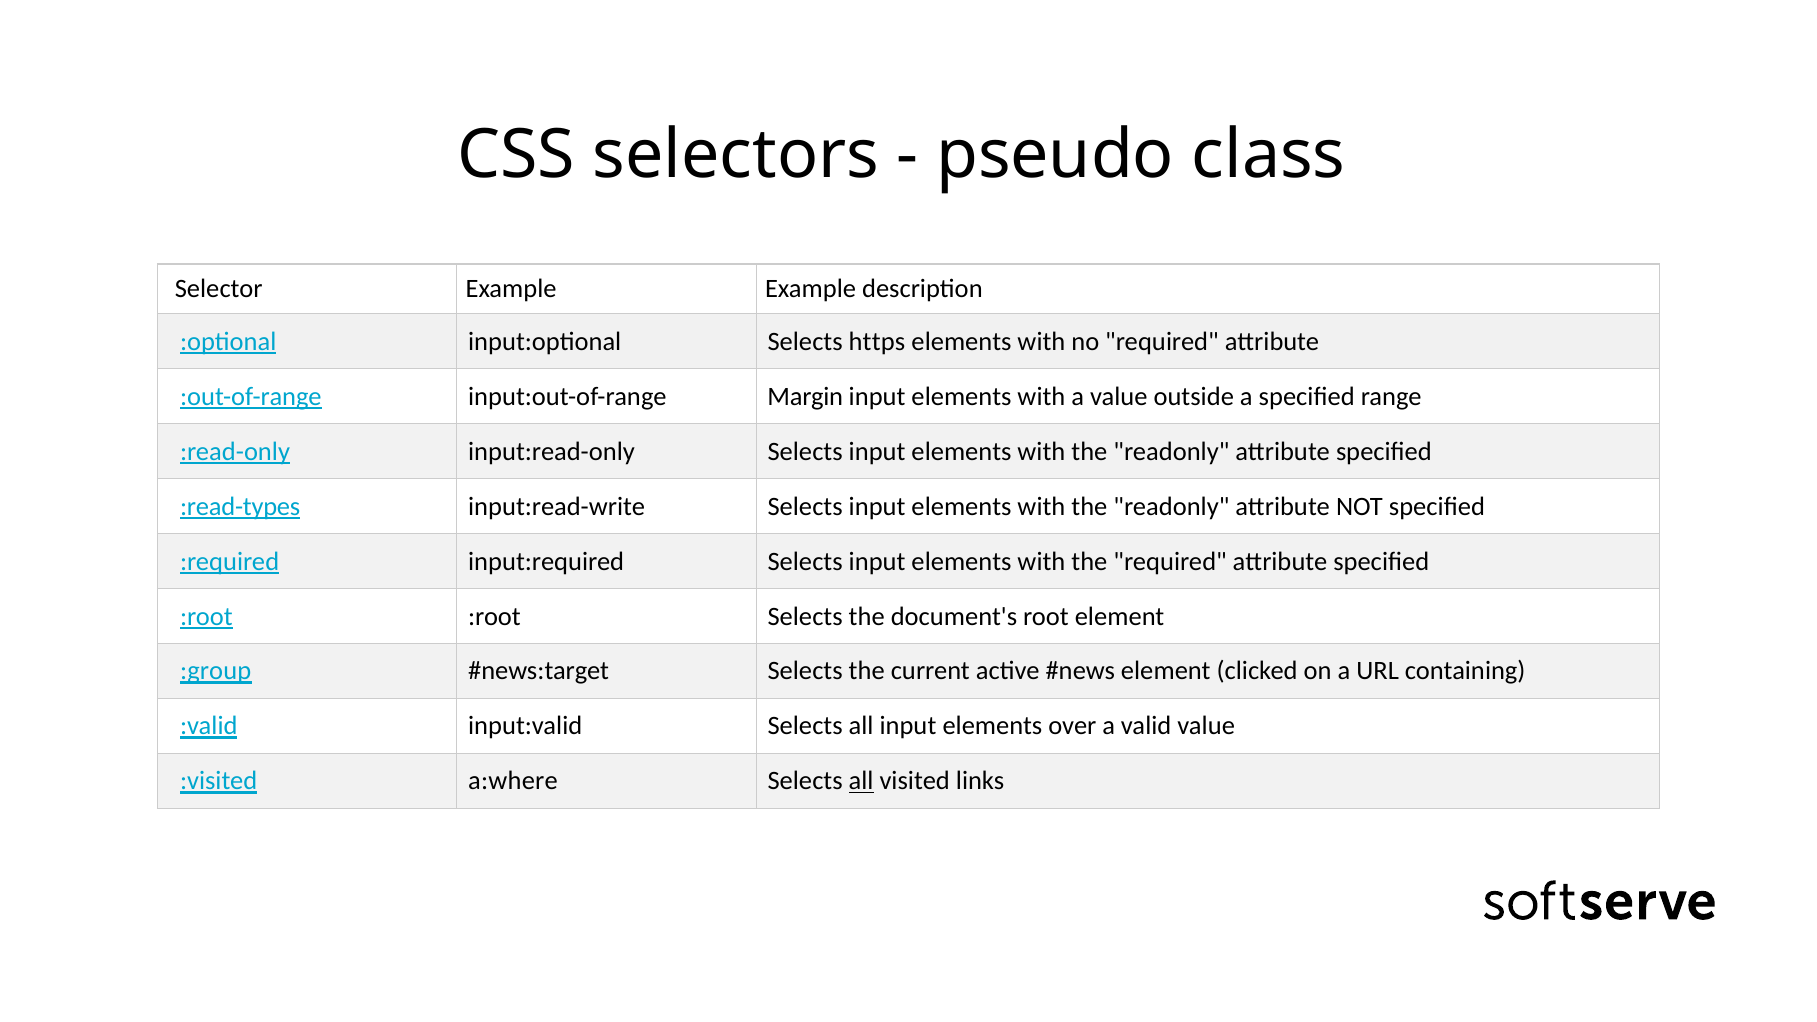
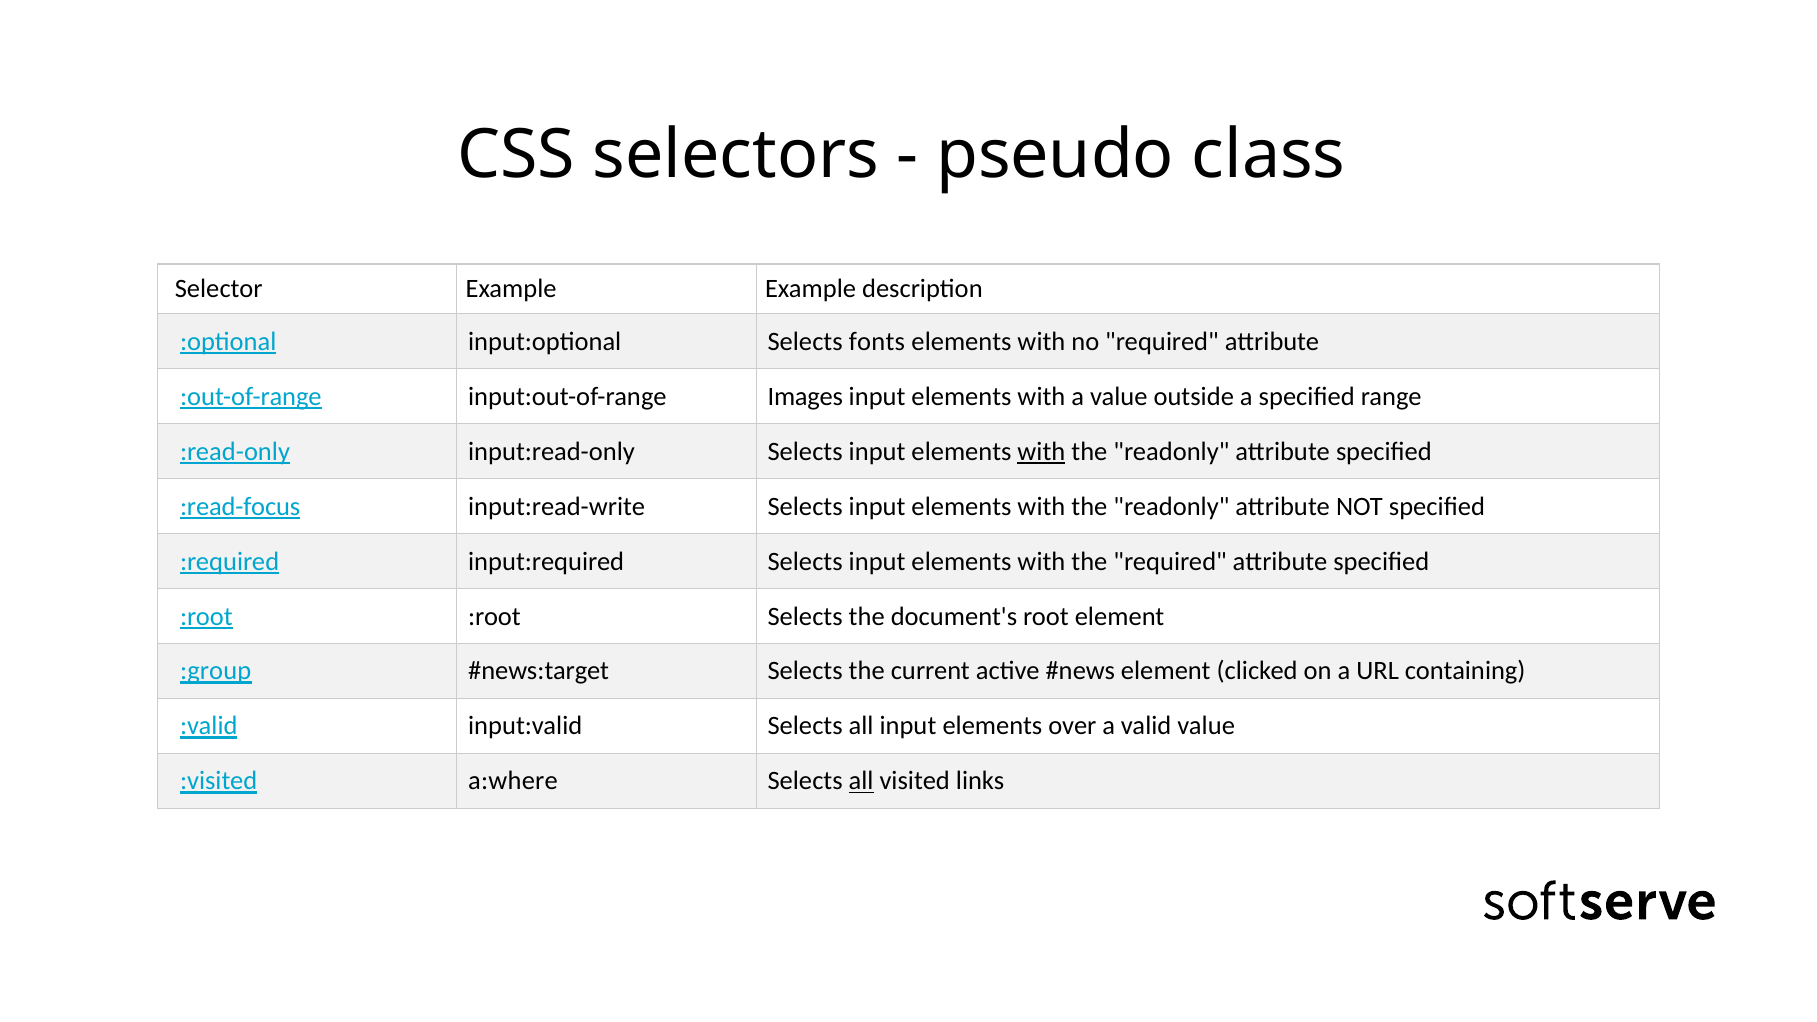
https: https -> fonts (877, 342)
Margin: Margin -> Images (805, 397)
with underline: none -> present (1041, 451)
:read-types: :read-types -> :read-focus (240, 506)
